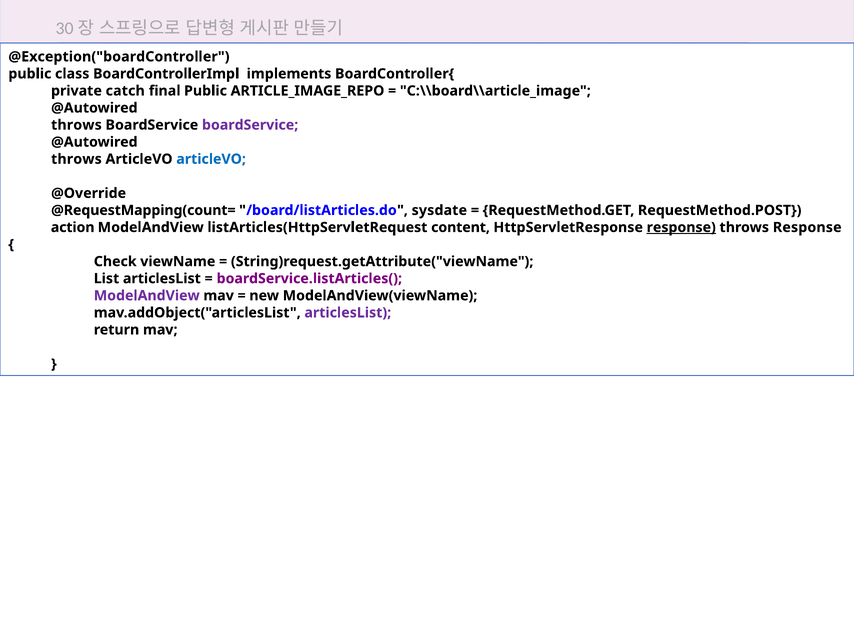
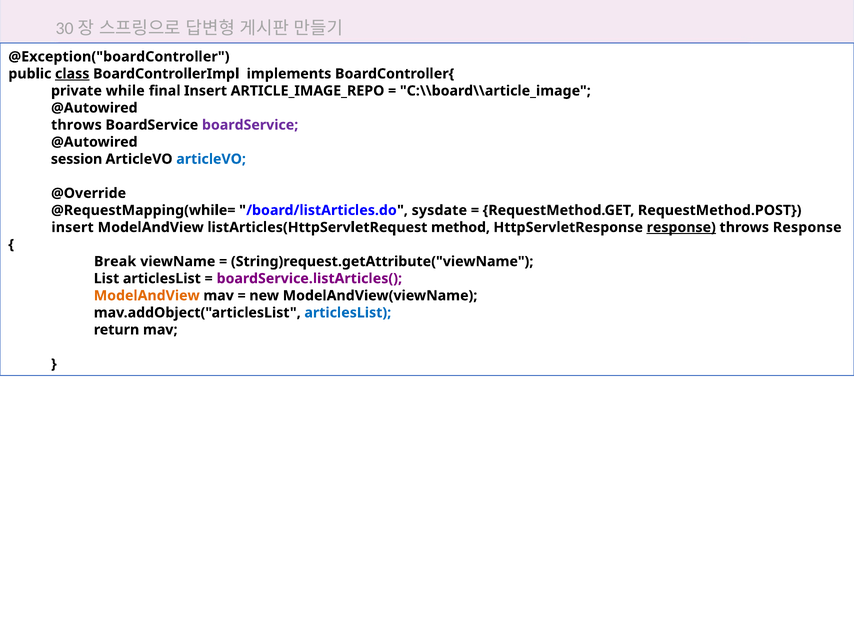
class underline: none -> present (72, 74)
catch: catch -> while (125, 91)
final Public: Public -> Insert (206, 91)
throws: throws -> session (77, 159)
@RequestMapping(count=: @RequestMapping(count= -> @RequestMapping(while= (143, 210)
action: action -> insert (73, 228)
content: content -> method (461, 228)
Check: Check -> Break (115, 262)
ModelAndView colour: purple -> orange (147, 296)
articlesList colour: purple -> blue (348, 313)
